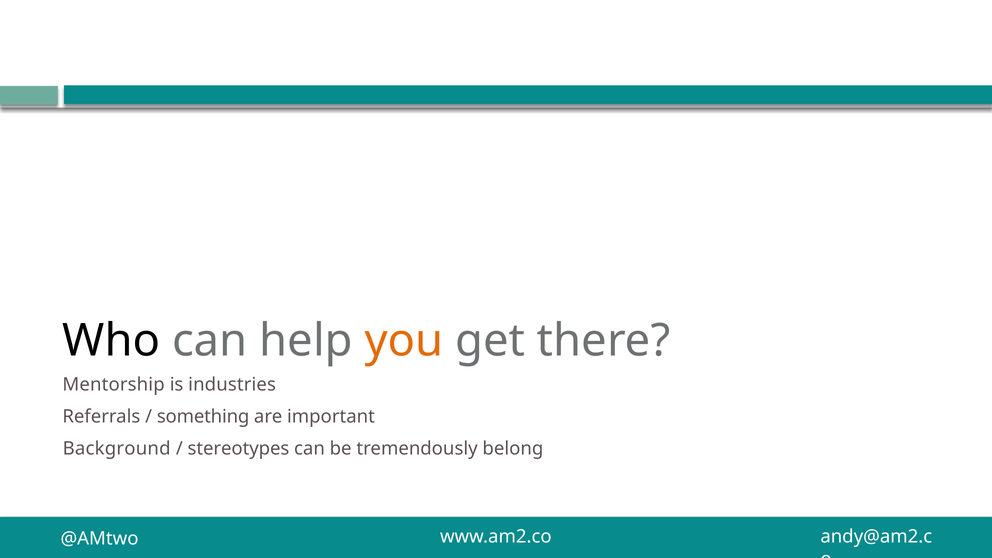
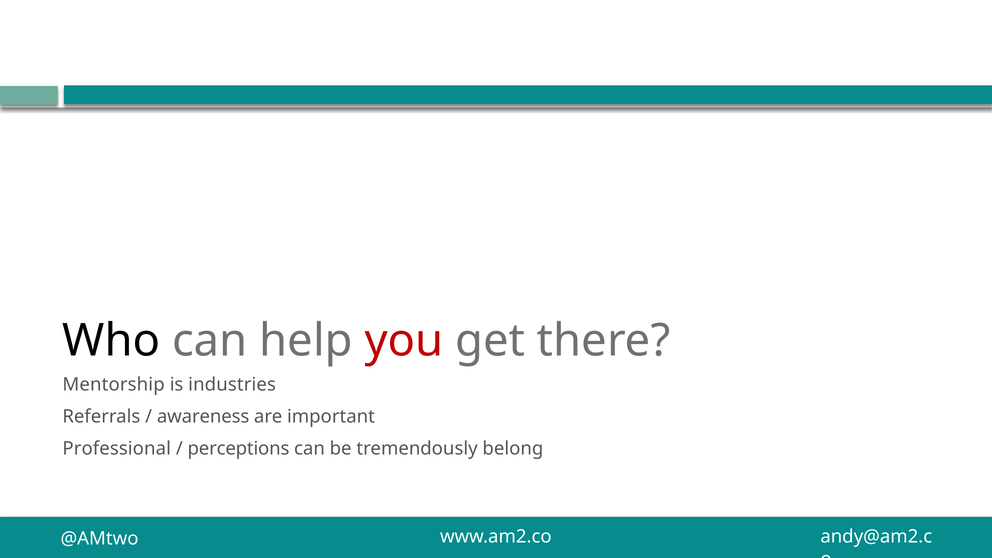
you colour: orange -> red (404, 341)
something: something -> awareness (203, 416)
Background: Background -> Professional (117, 448)
stereotypes: stereotypes -> perceptions (239, 448)
